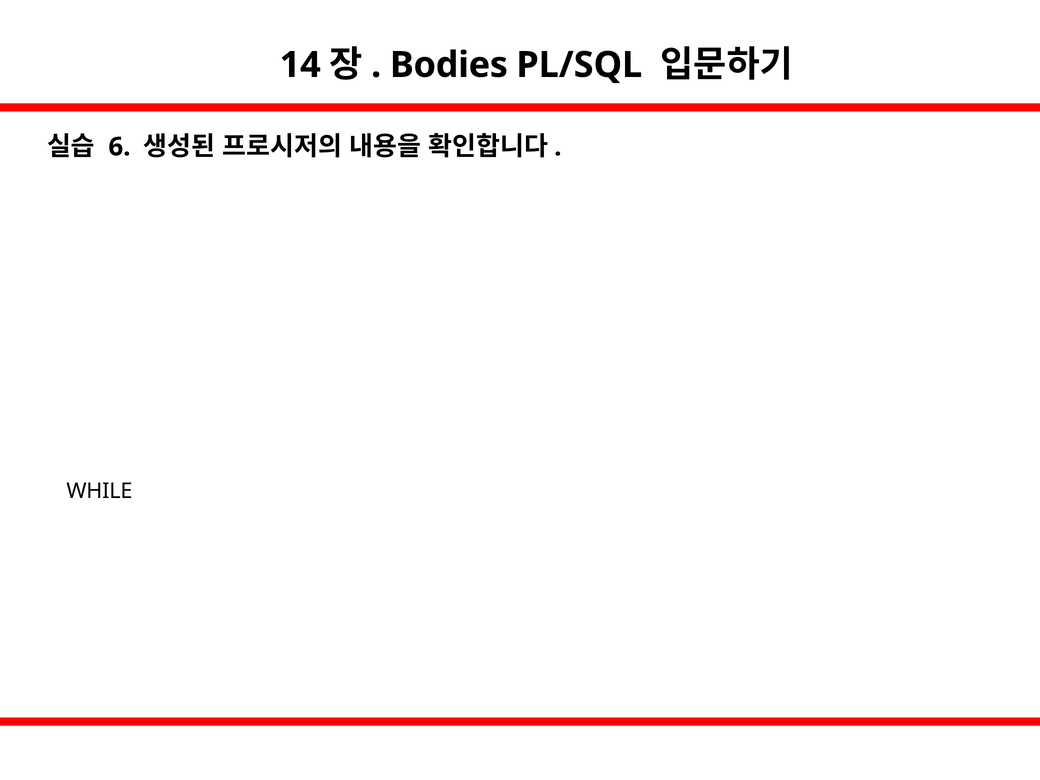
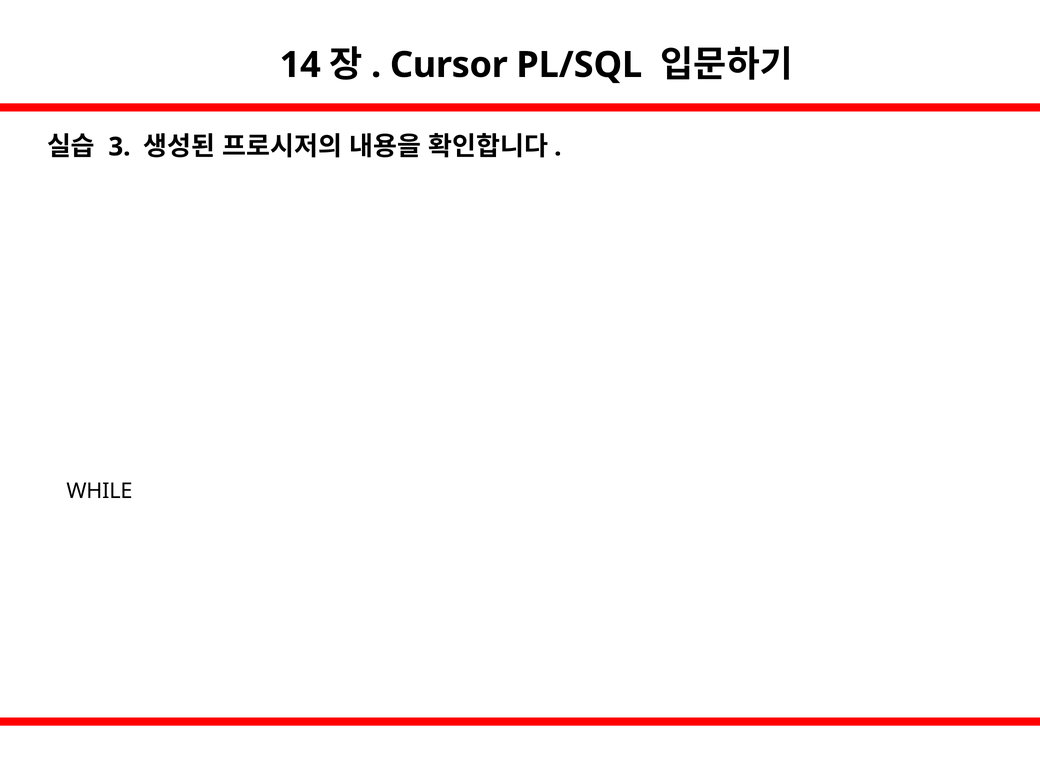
Bodies: Bodies -> Cursor (449, 65)
6: 6 -> 3 (119, 147)
